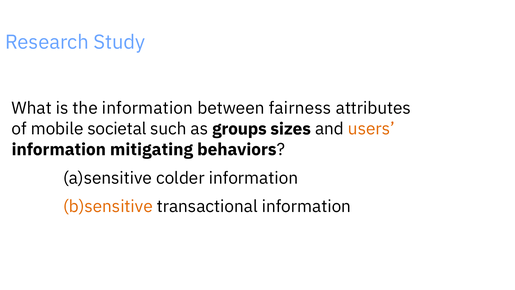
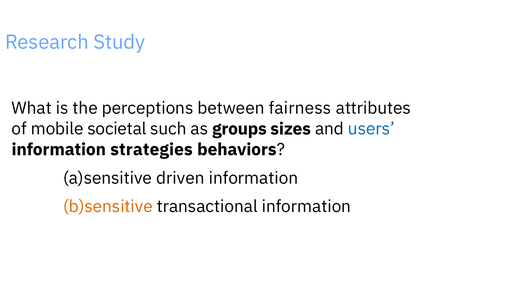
the information: information -> perceptions (148, 108)
users colour: orange -> blue (371, 129)
mitigating: mitigating -> strategies (151, 149)
colder: colder -> driven (180, 178)
